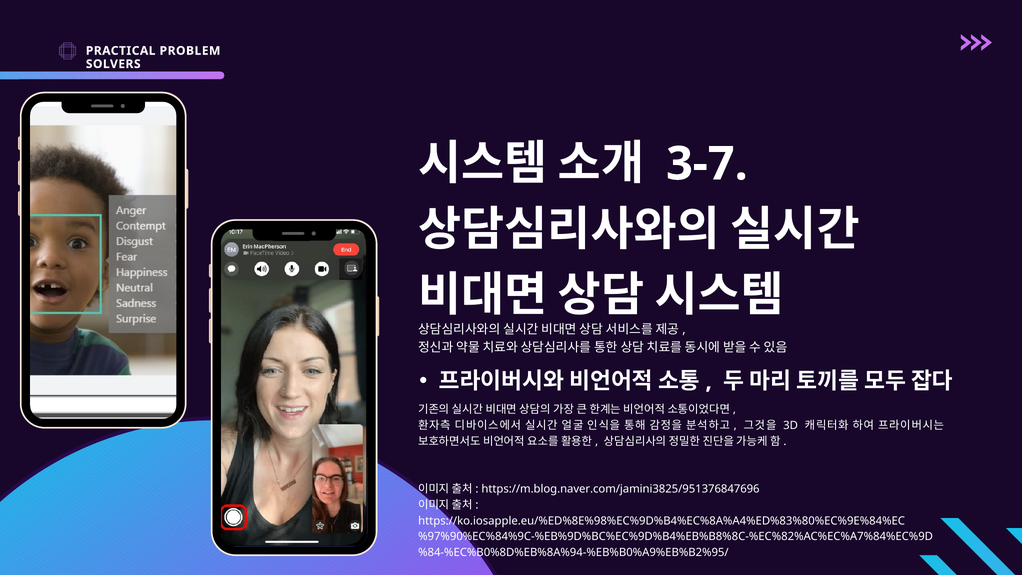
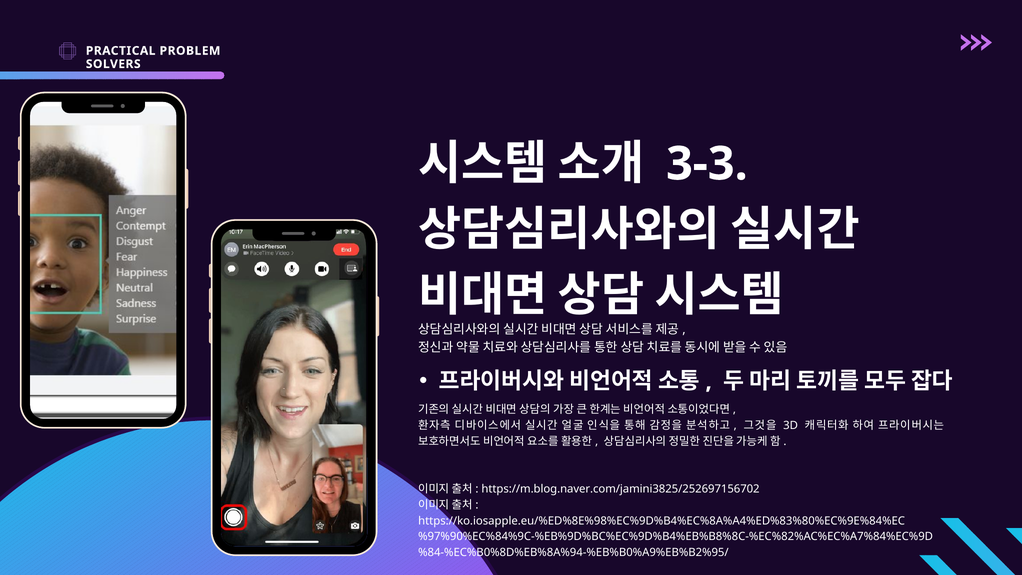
3-7: 3-7 -> 3-3 (707, 164)
https://m.blog.naver.com/jamini3825/951376847696: https://m.blog.naver.com/jamini3825/951376847696 -> https://m.blog.naver.com/jamini3825/252697156702 (621, 489)
